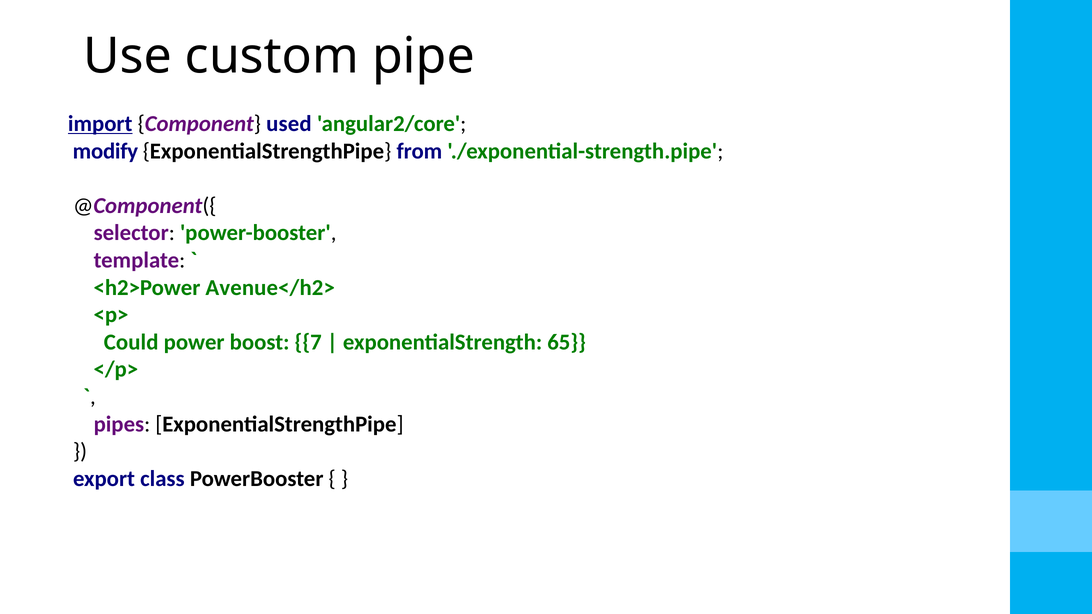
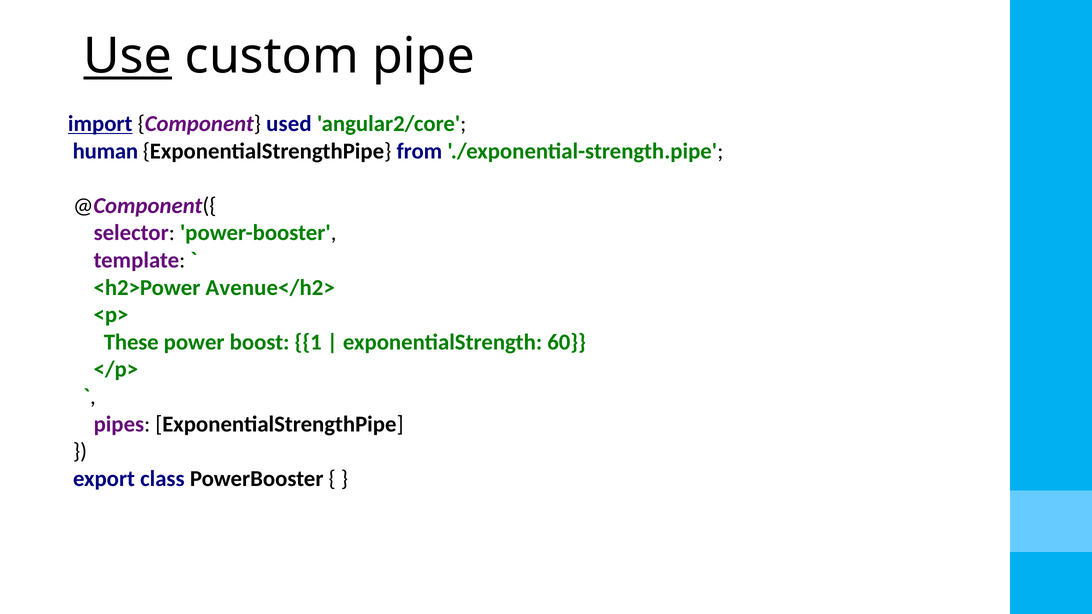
Use underline: none -> present (128, 56)
modify: modify -> human (105, 151)
Could: Could -> These (131, 342)
7: 7 -> 1 (308, 342)
65: 65 -> 60 (567, 342)
